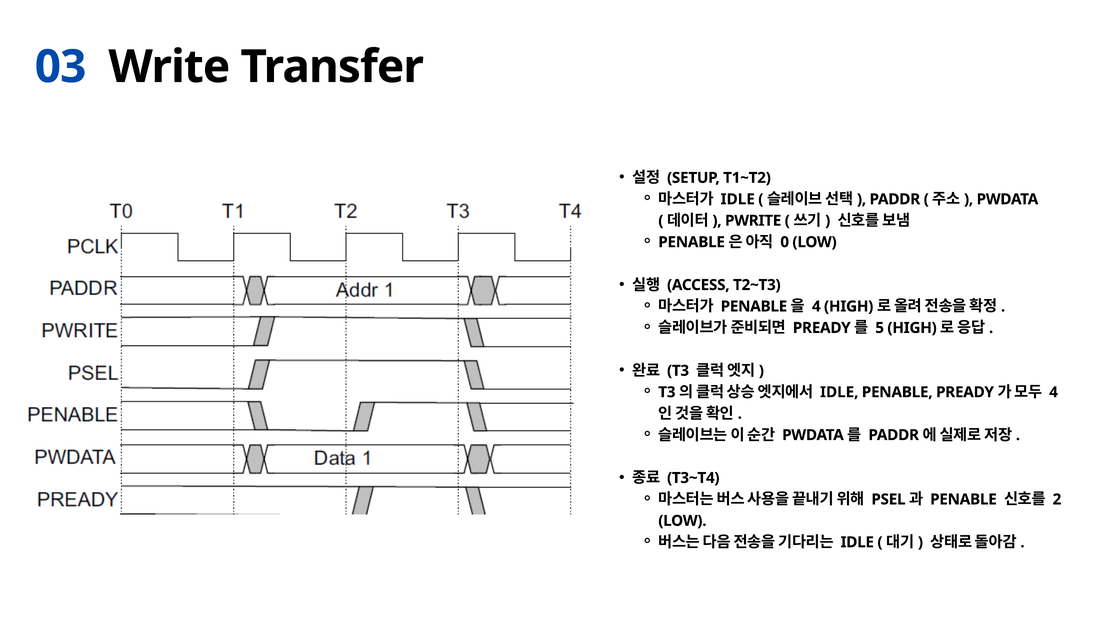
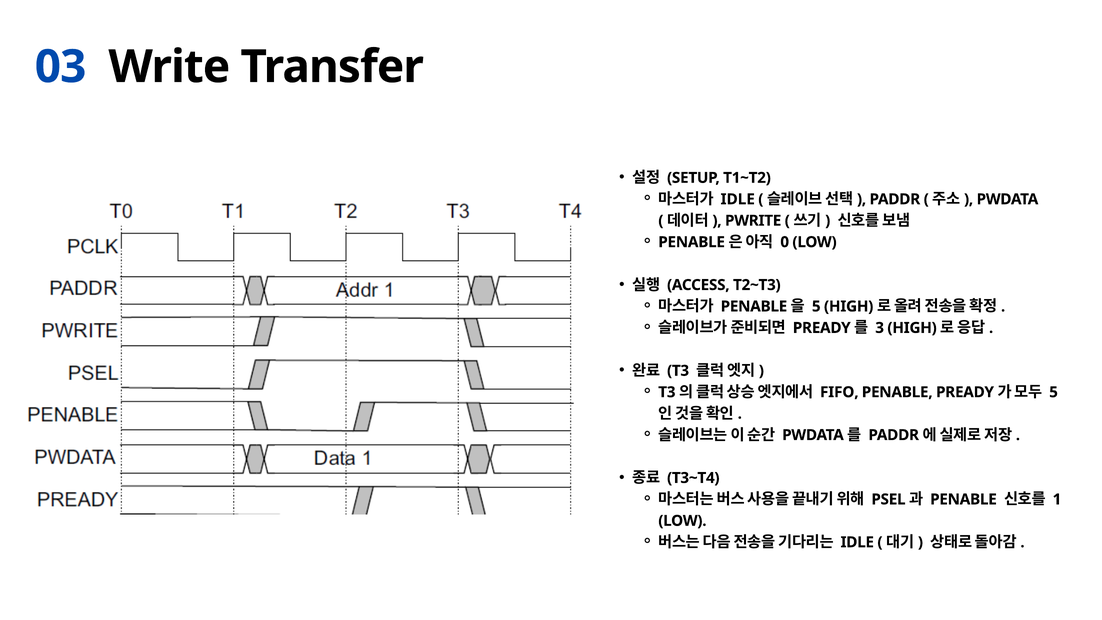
4: 4 -> 5 (816, 306)
5: 5 -> 3 (880, 328)
IDLE: IDLE -> FIFO (839, 392)
4: 4 -> 5 (1054, 392)
2: 2 -> 1 (1057, 499)
